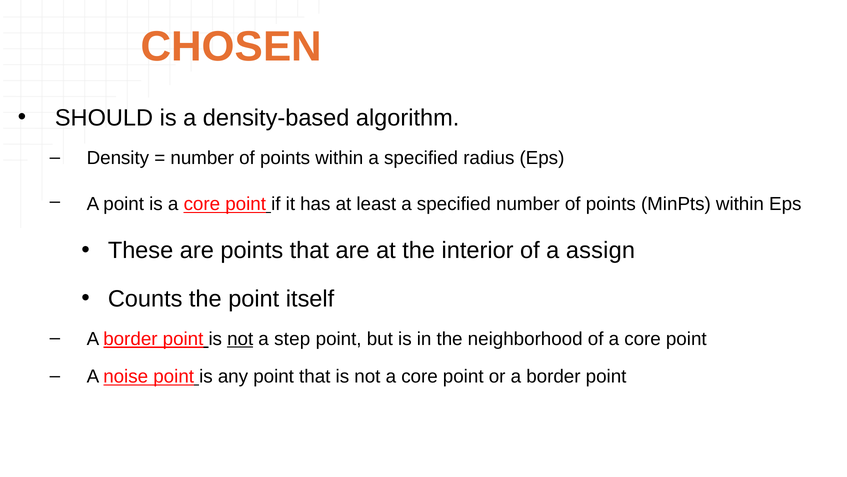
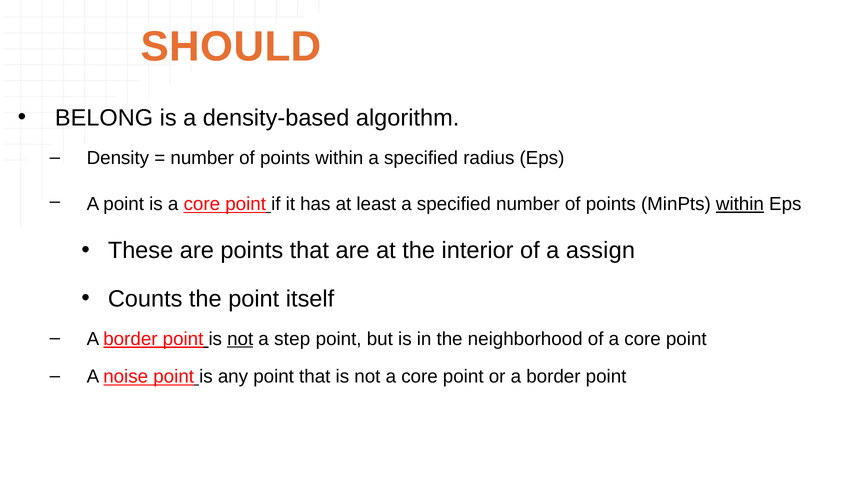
CHOSEN: CHOSEN -> SHOULD (231, 47)
SHOULD: SHOULD -> BELONG (104, 118)
within underline: none -> present (740, 204)
